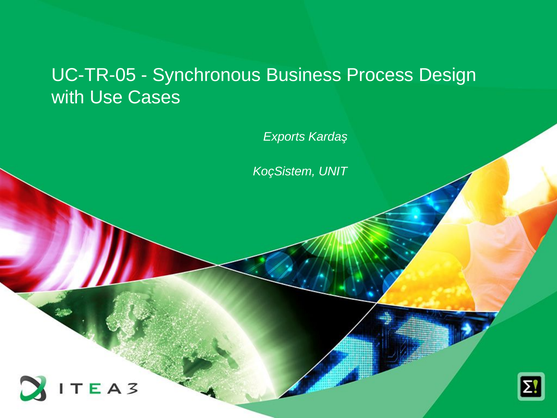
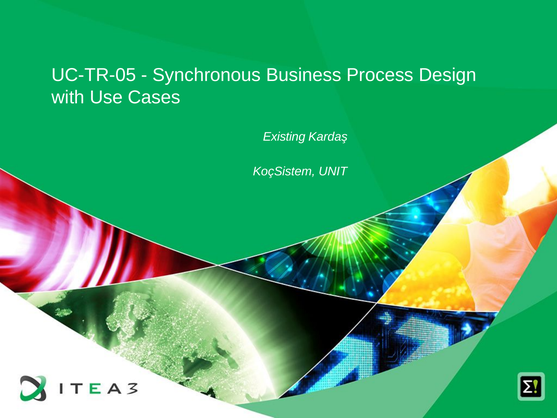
Exports: Exports -> Existing (284, 137)
